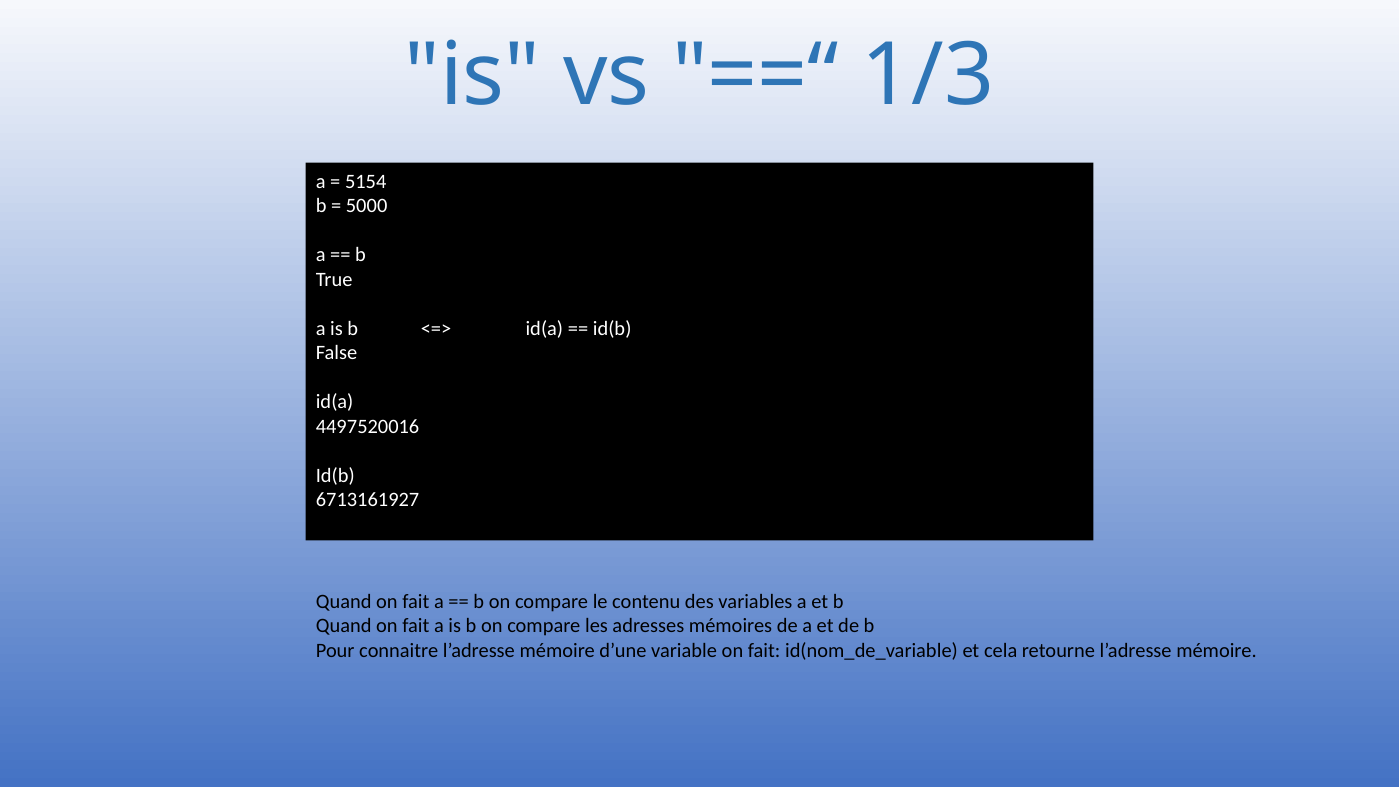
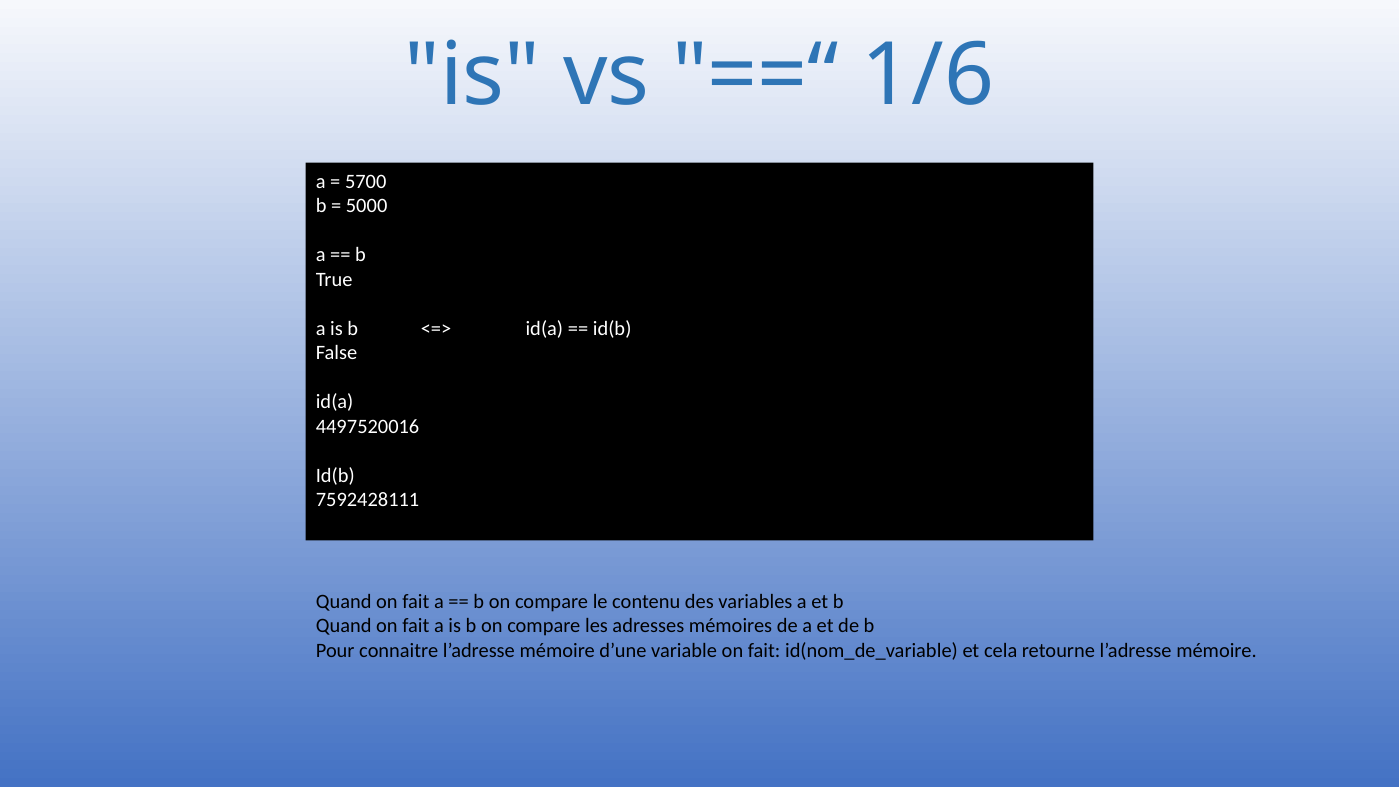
1/3: 1/3 -> 1/6 (928, 75)
5154: 5154 -> 5700 (366, 182)
6713161927: 6713161927 -> 7592428111 (368, 500)
